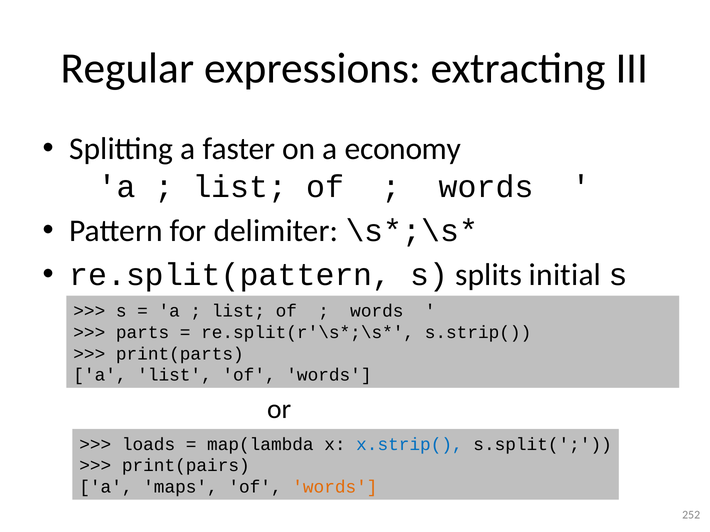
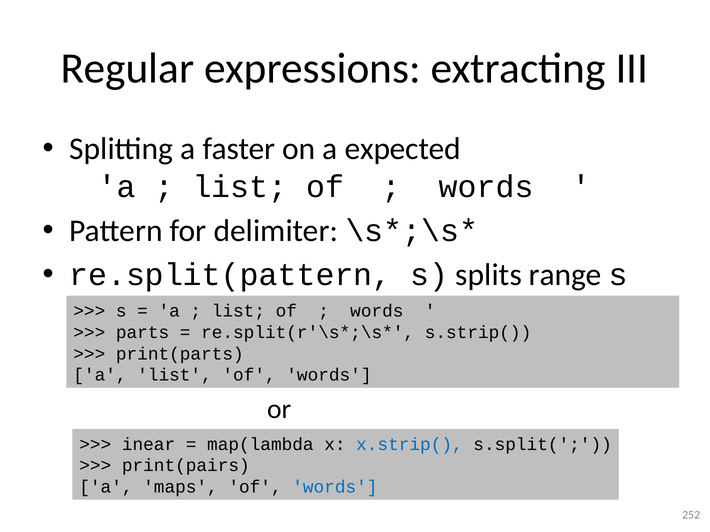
economy: economy -> expected (403, 149)
initial: initial -> range (565, 275)
loads: loads -> inear (149, 445)
words colour: orange -> blue (335, 487)
